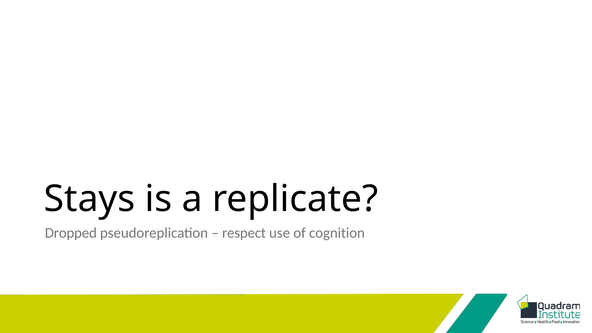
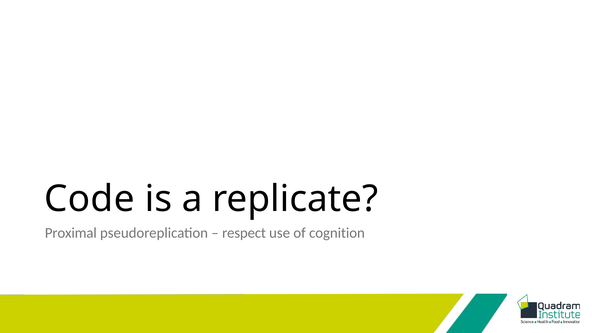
Stays: Stays -> Code (89, 199)
Dropped: Dropped -> Proximal (71, 233)
